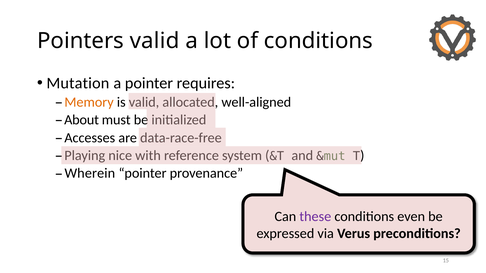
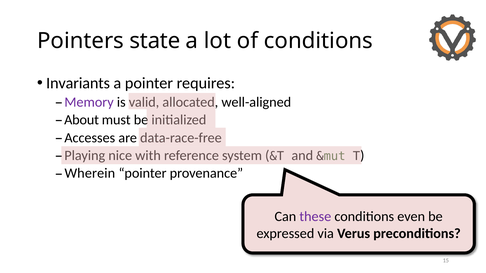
Pointers valid: valid -> state (155, 41)
Mutation: Mutation -> Invariants (78, 83)
Memory colour: orange -> purple (89, 102)
